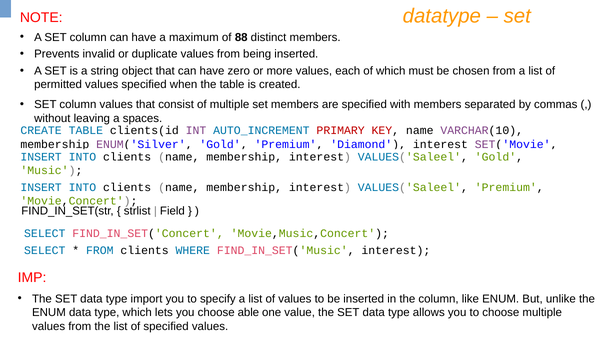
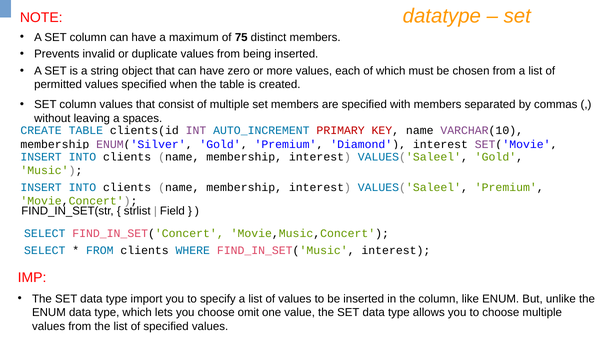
88: 88 -> 75 (241, 37)
able: able -> omit (248, 313)
